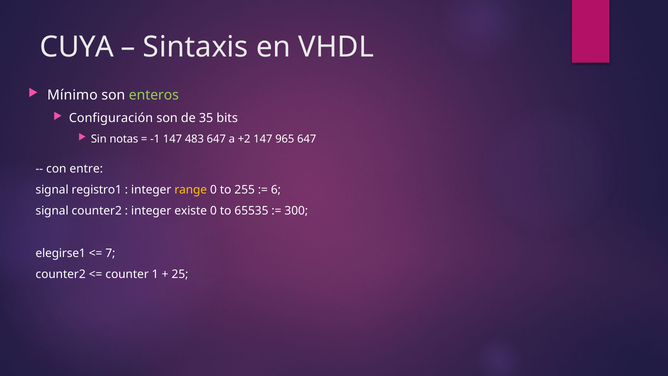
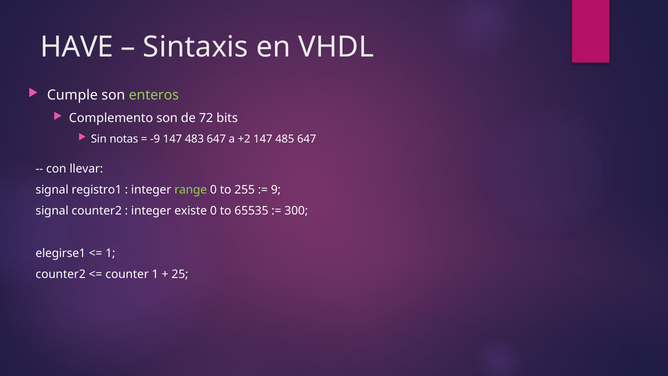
CUYA: CUYA -> HAVE (77, 47)
Mínimo: Mínimo -> Cumple (72, 95)
Configuración: Configuración -> Complemento (111, 118)
35: 35 -> 72 (206, 118)
-1: -1 -> -9 (155, 139)
965: 965 -> 485 (285, 139)
entre: entre -> llevar (86, 169)
range colour: yellow -> light green (191, 190)
6: 6 -> 9 (276, 190)
7: 7 -> 1 (110, 253)
